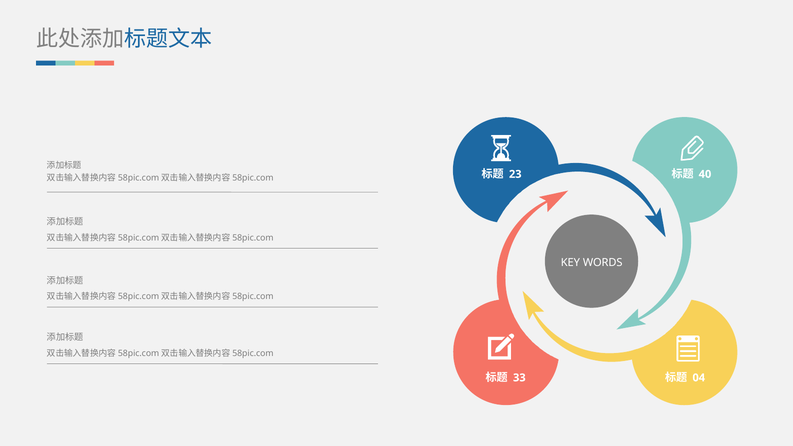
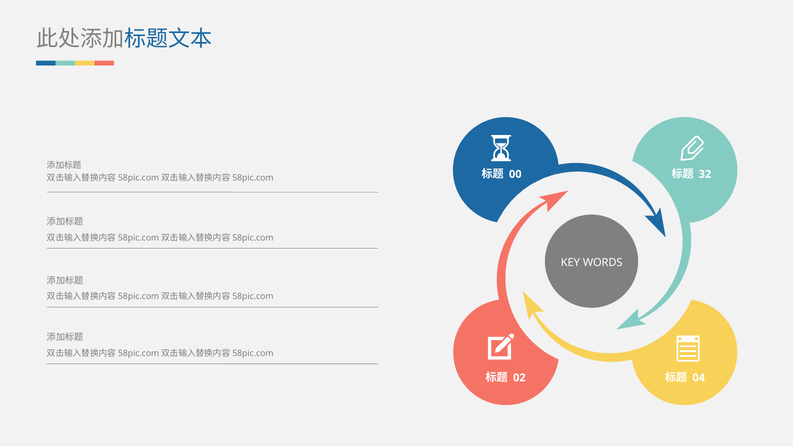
23: 23 -> 00 (515, 174)
40: 40 -> 32 (705, 174)
33: 33 -> 02 (519, 378)
